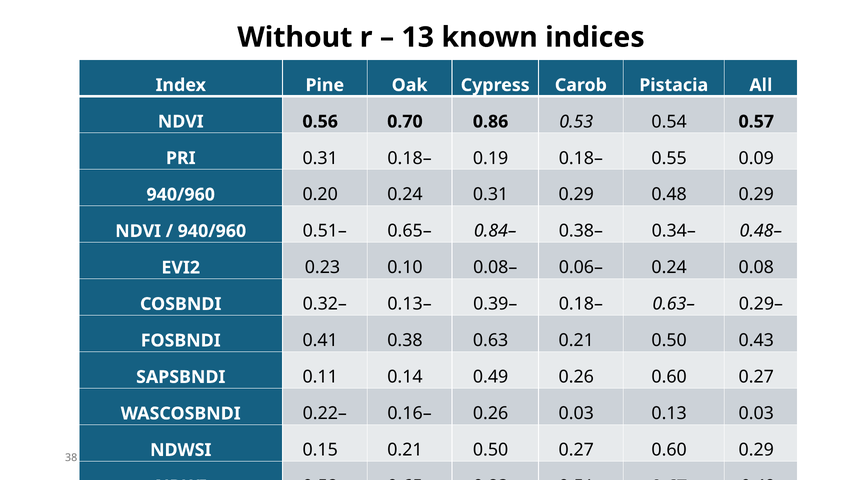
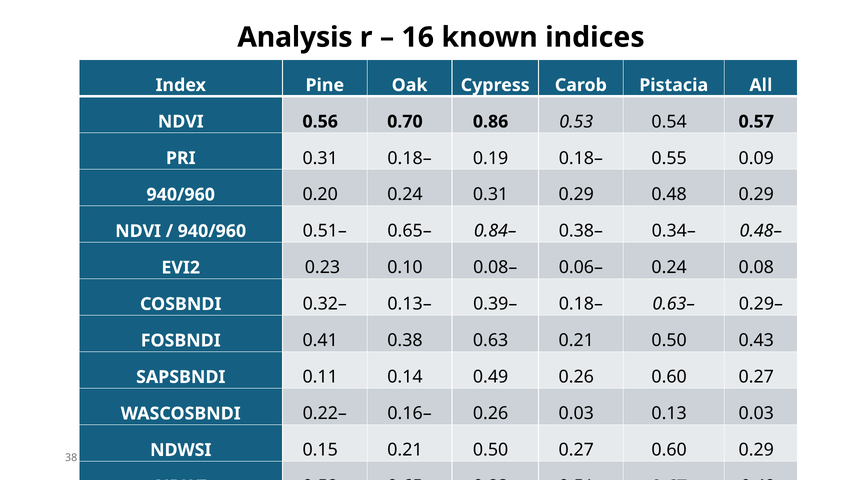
Without: Without -> Analysis (295, 37)
13: 13 -> 16 (418, 37)
